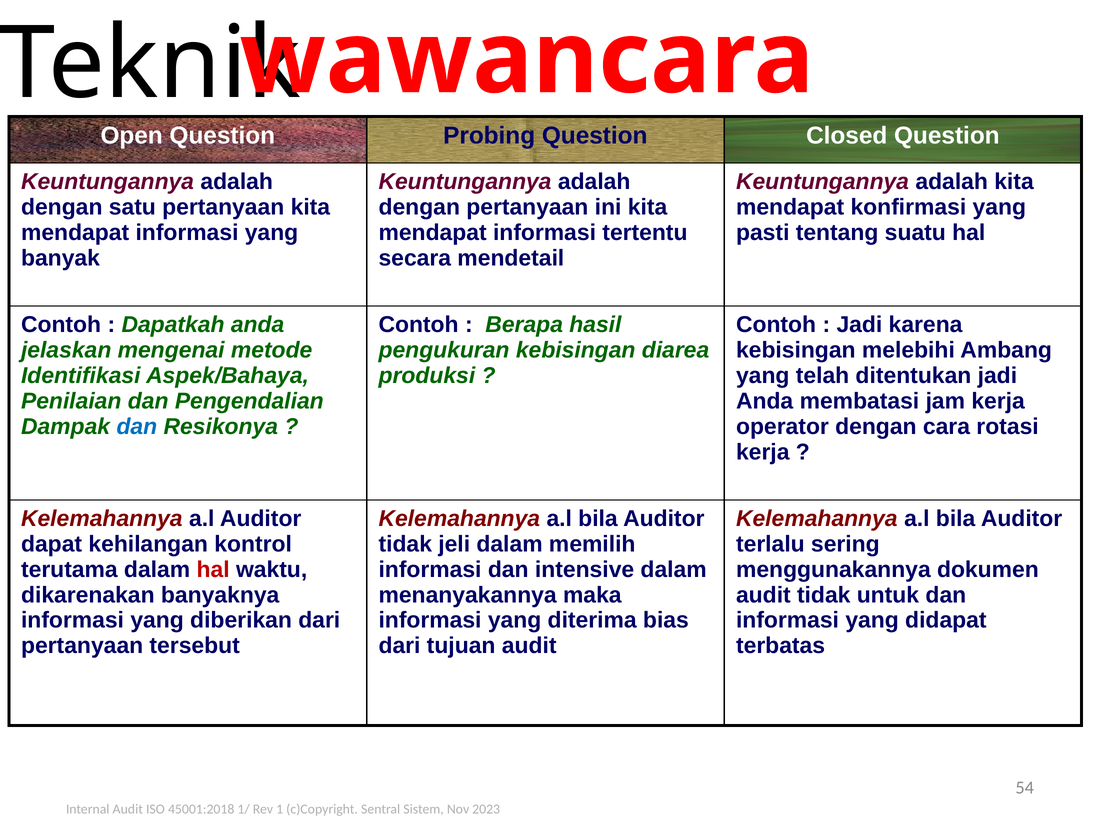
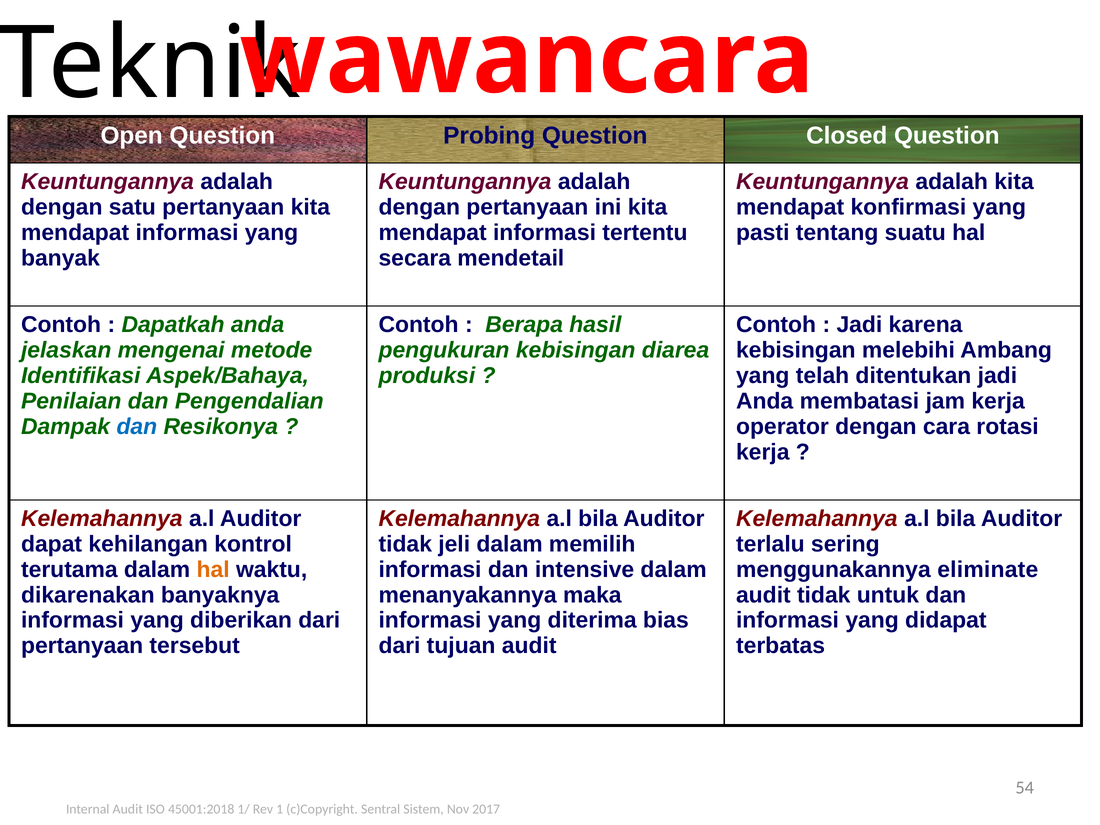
hal colour: red -> orange (213, 570)
dokumen: dokumen -> eliminate (988, 570)
2023: 2023 -> 2017 (486, 809)
